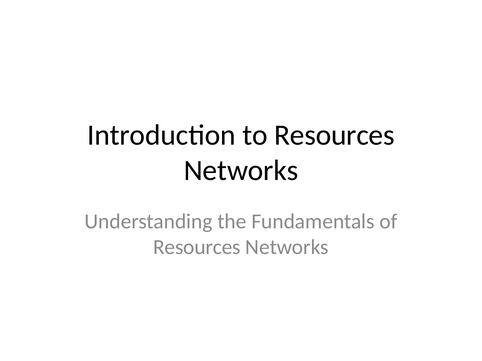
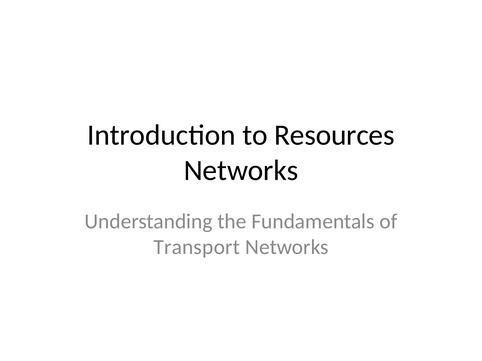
Resources: Resources -> Transport (197, 247)
